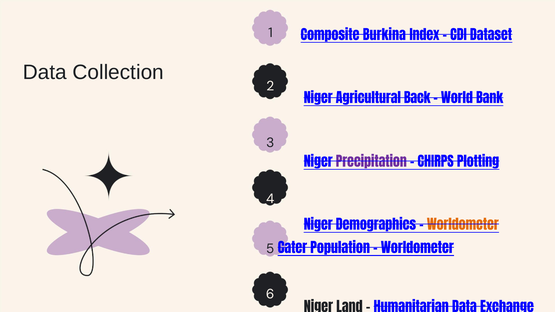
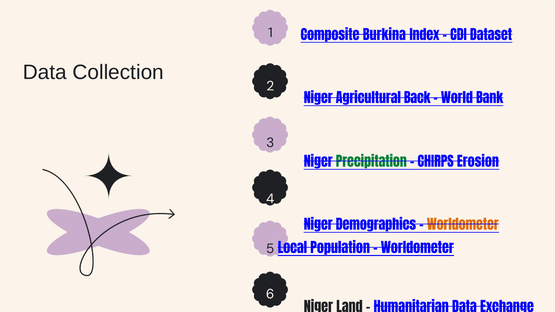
Precipitation colour: purple -> green (371, 162)
Plotting: Plotting -> Erosion (478, 162)
Cater: Cater -> Local (292, 249)
